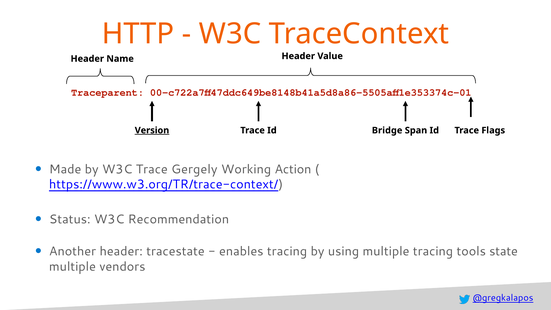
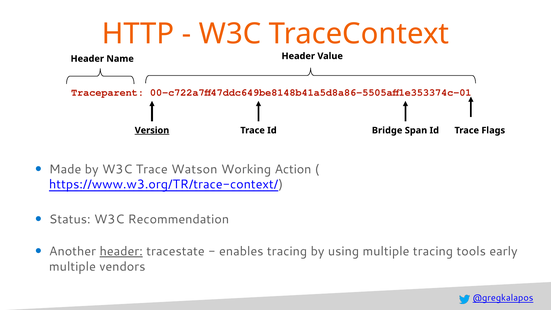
Gergely: Gergely -> Watson (194, 169)
header underline: none -> present (121, 251)
state: state -> early (503, 251)
